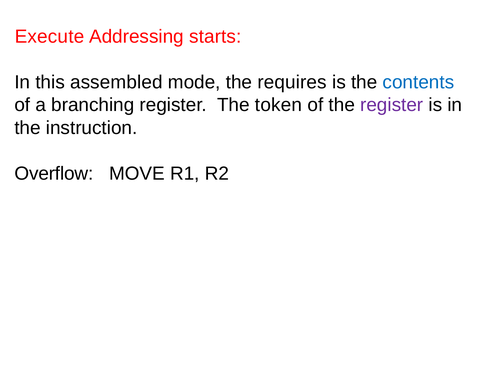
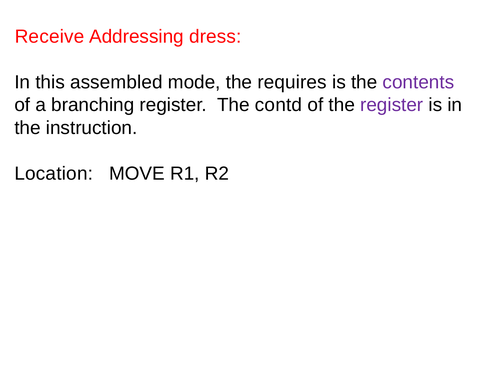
Execute: Execute -> Receive (50, 37)
starts: starts -> dress (215, 37)
contents colour: blue -> purple (418, 82)
token: token -> contd (279, 105)
Overflow: Overflow -> Location (54, 173)
